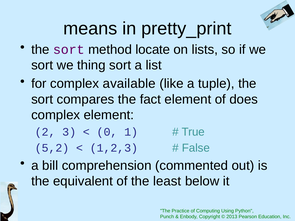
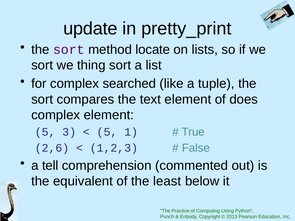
means: means -> update (90, 29)
available: available -> searched (129, 84)
fact: fact -> text (150, 99)
2: 2 -> 5 (45, 132)
0: 0 -> 5 (107, 132)
5,2: 5,2 -> 2,6 (52, 148)
bill: bill -> tell (50, 166)
